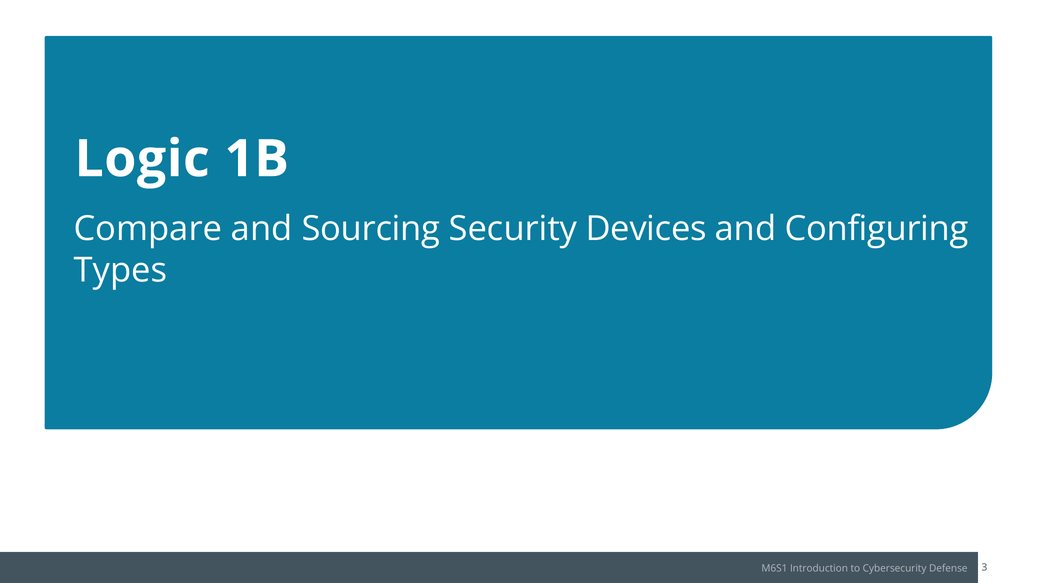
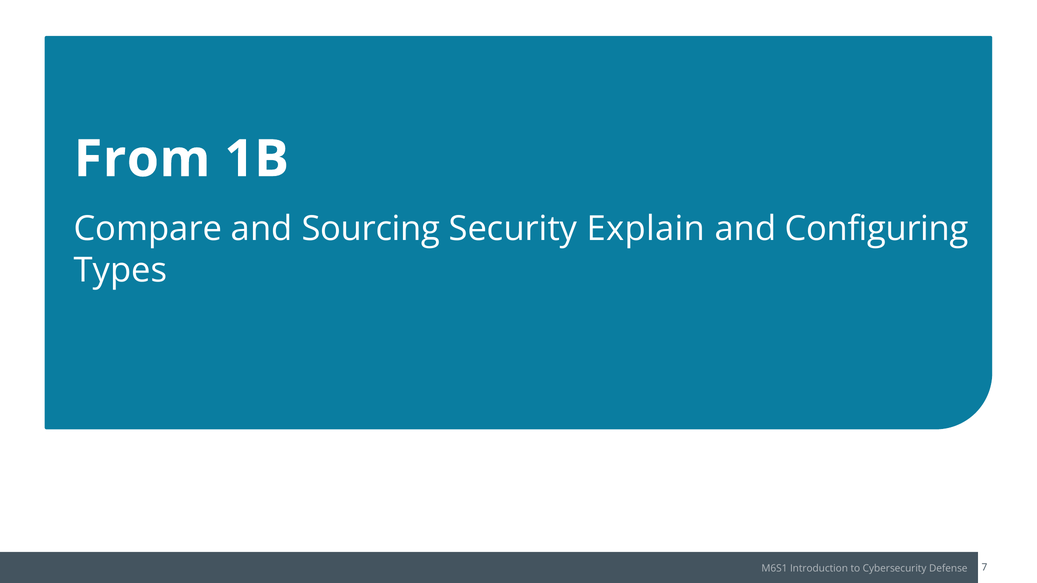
Logic: Logic -> From (142, 159)
Devices: Devices -> Explain (646, 229)
3: 3 -> 7 (984, 568)
